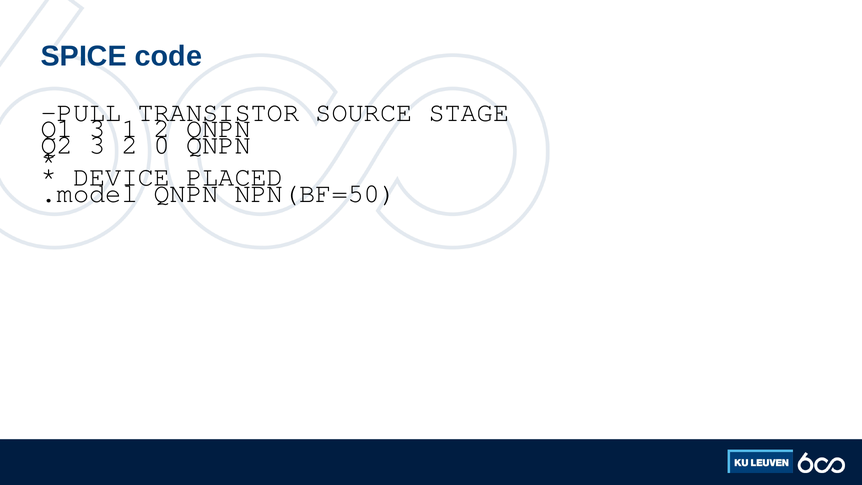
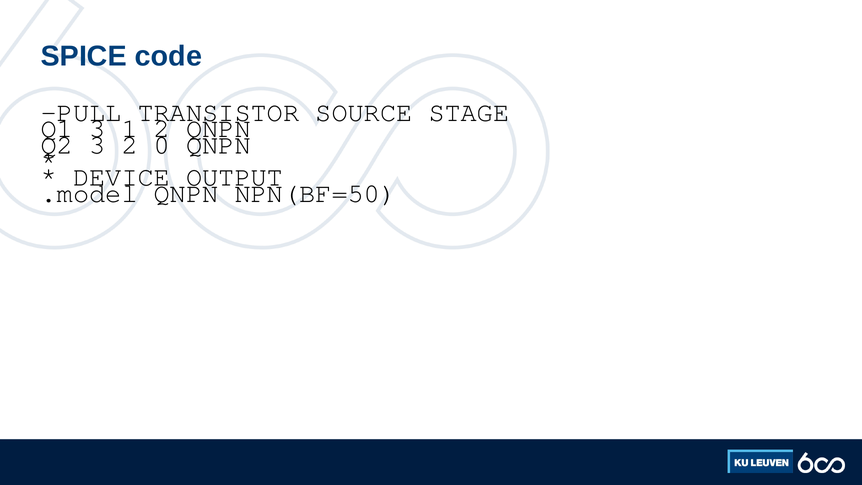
PLACED: PLACED -> OUTPUT (235, 177)
